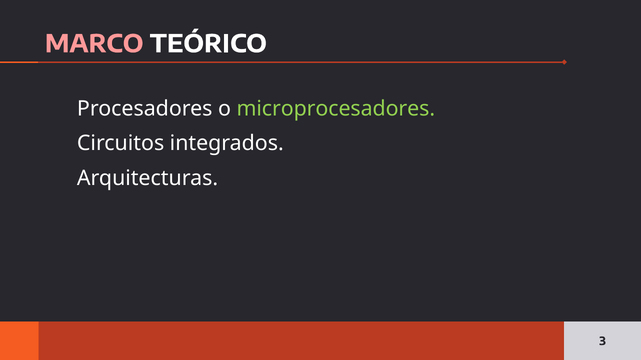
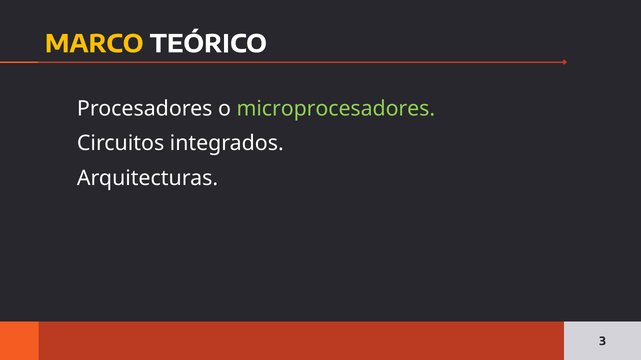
MARCO colour: pink -> yellow (94, 44)
